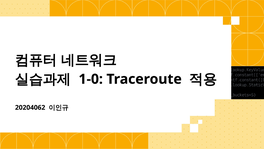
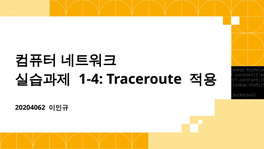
1-0: 1-0 -> 1-4 (91, 79)
